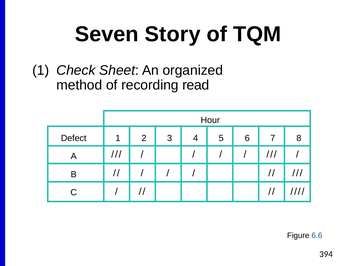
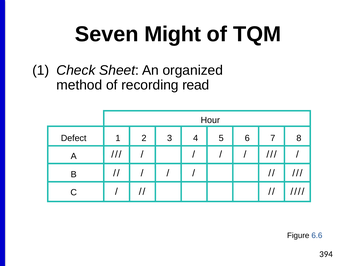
Story: Story -> Might (173, 34)
